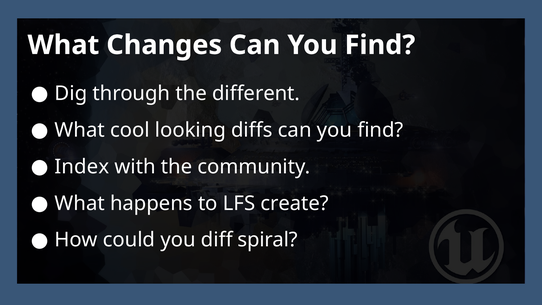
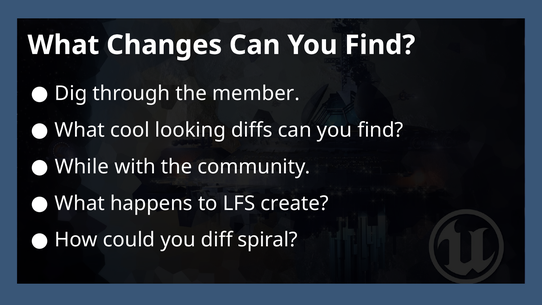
different: different -> member (256, 93)
Index: Index -> While (82, 167)
